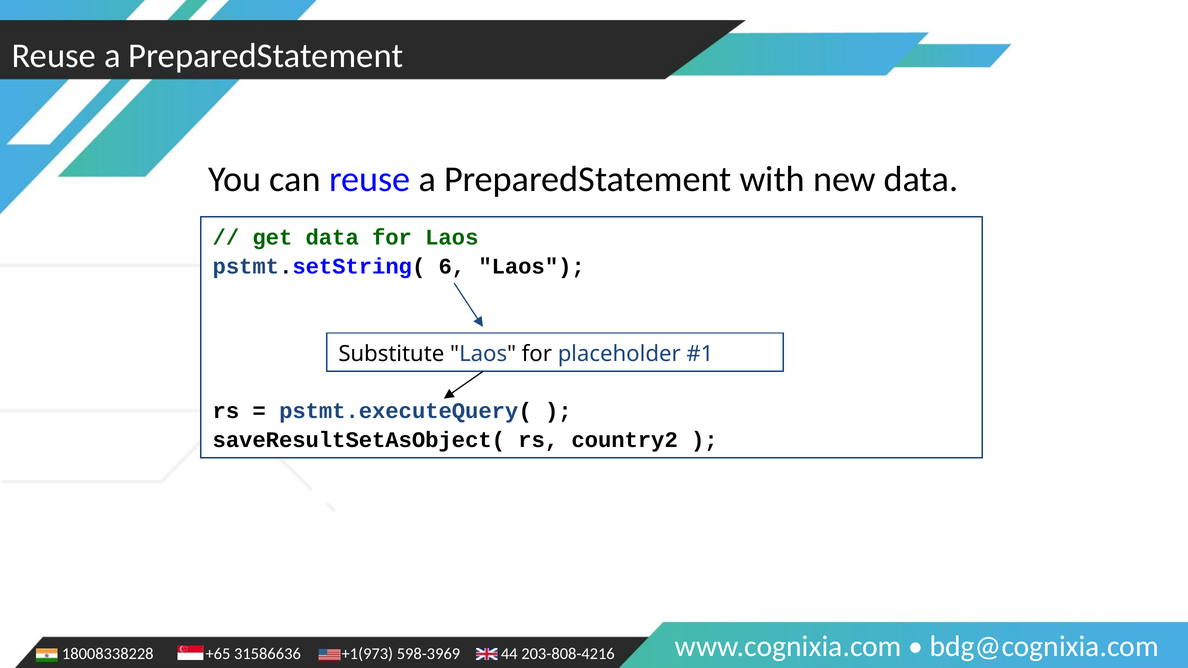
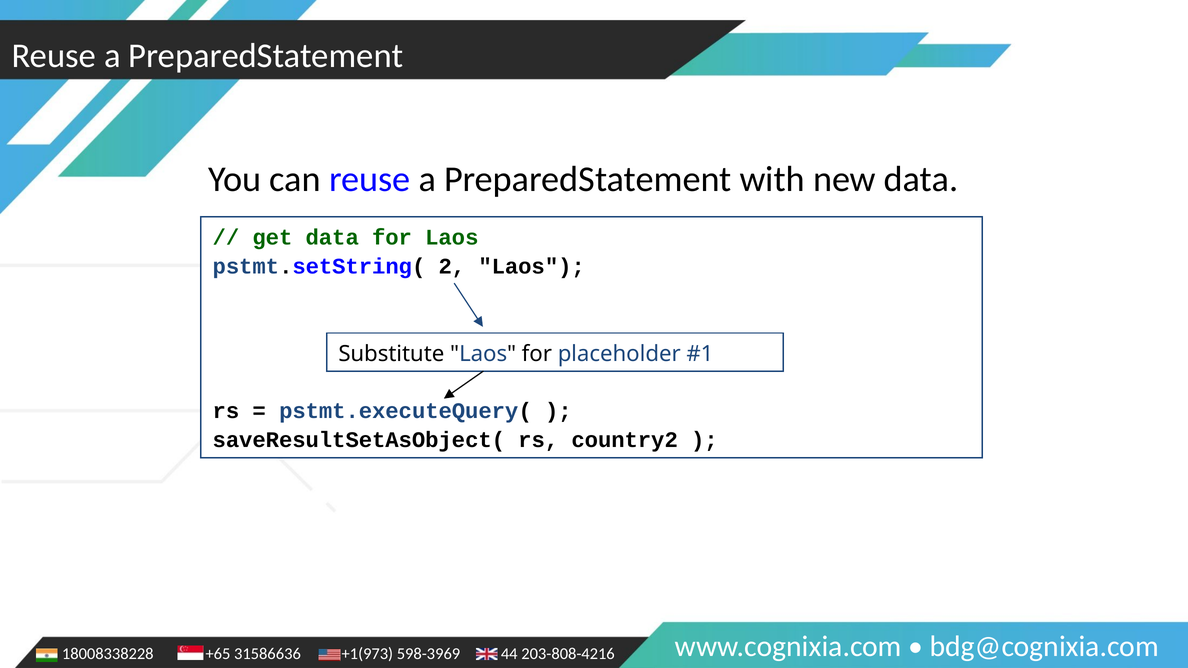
6: 6 -> 2 (452, 267)
